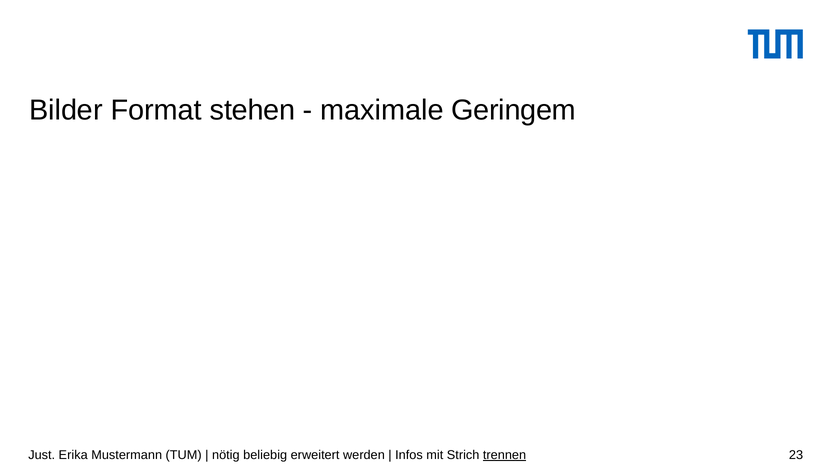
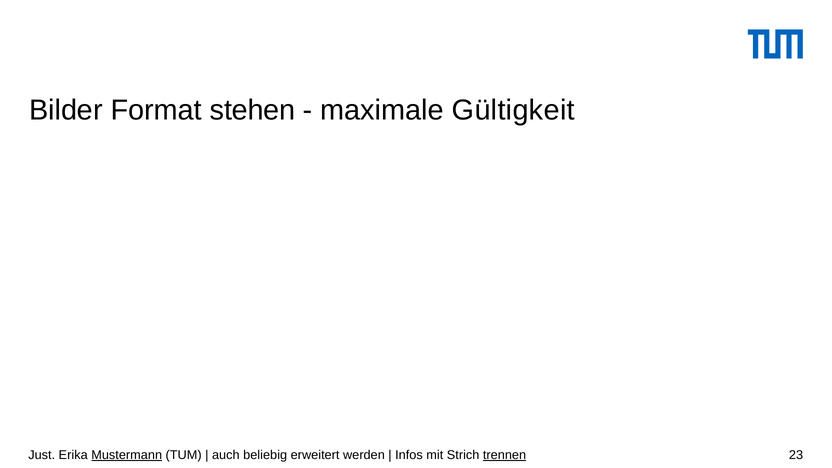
Geringem: Geringem -> Gültigkeit (513, 110)
Mustermann underline: none -> present (127, 455)
nötig: nötig -> auch (226, 455)
